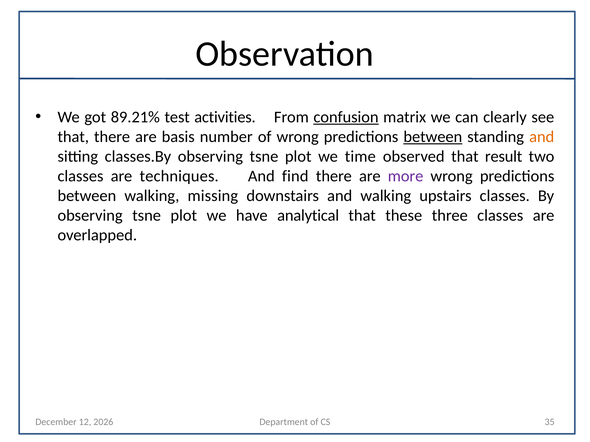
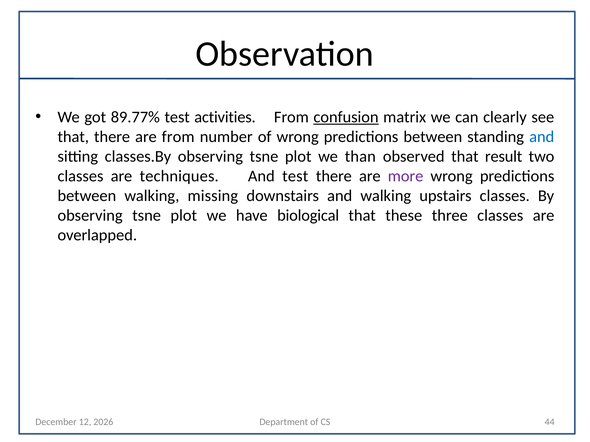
89.21%: 89.21% -> 89.77% (135, 117)
are basis: basis -> from (178, 137)
between underline: present -> none (433, 137)
and colour: orange -> blue (542, 137)
time: time -> than (360, 157)
And find: find -> test (295, 176)
analytical: analytical -> biological (308, 216)
35: 35 -> 44 (550, 422)
